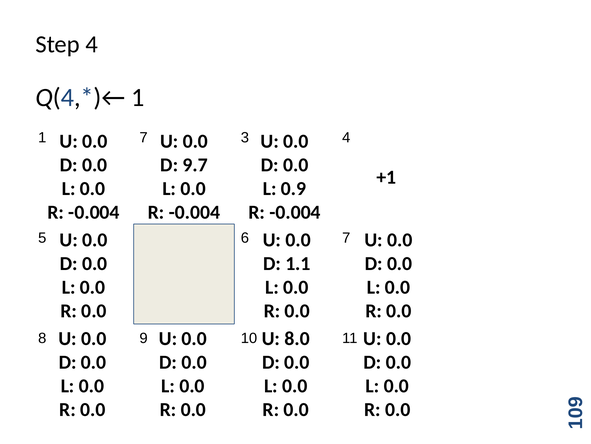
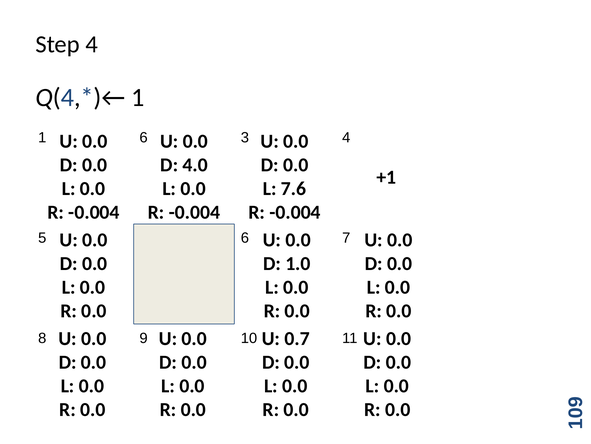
1 7: 7 -> 6 (144, 137)
9.7: 9.7 -> 4.0 (195, 165)
0.9: 0.9 -> 7.6 (294, 188)
1.1: 1.1 -> 1.0 (298, 263)
8.0: 8.0 -> 0.7 (297, 338)
